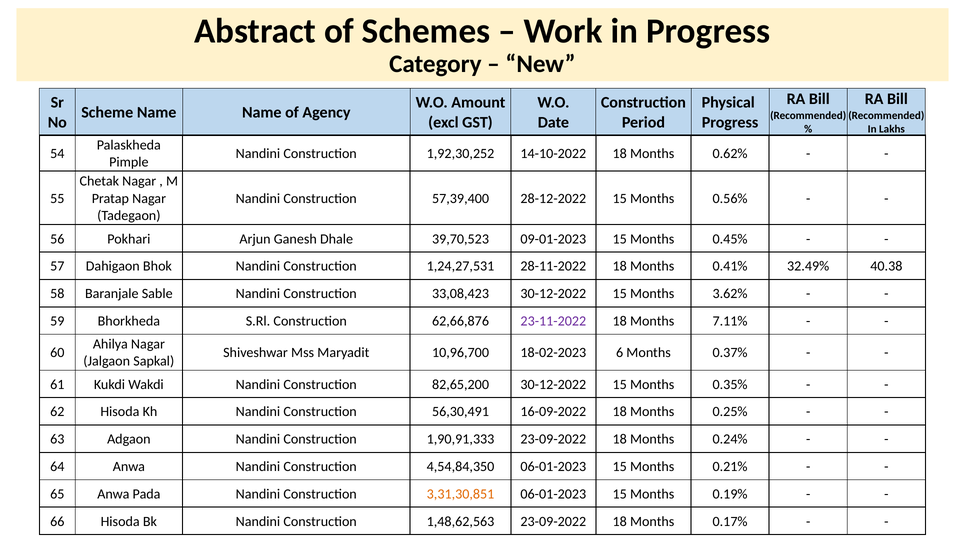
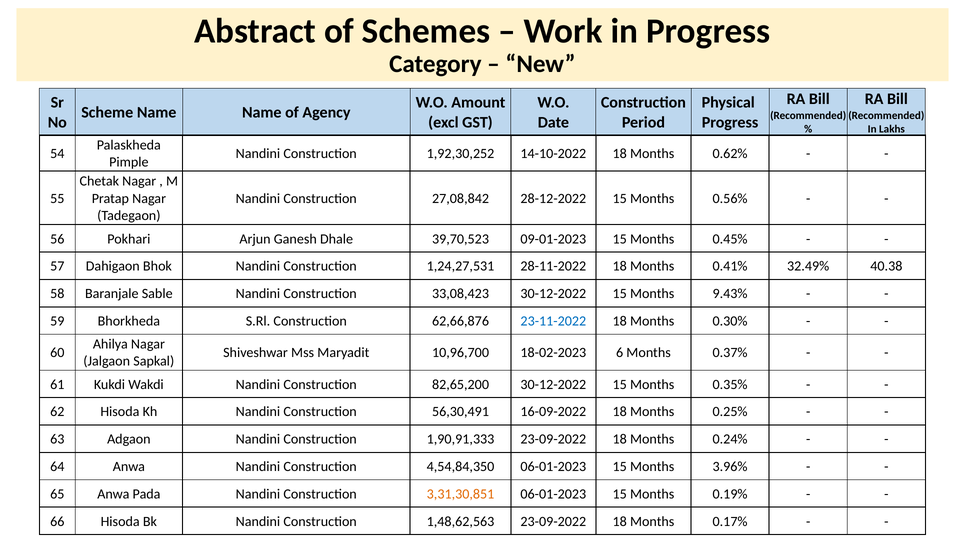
57,39,400: 57,39,400 -> 27,08,842 (461, 198)
3.62%: 3.62% -> 9.43% (730, 294)
23-11-2022 colour: purple -> blue (553, 321)
7.11%: 7.11% -> 0.30% (730, 321)
0.21%: 0.21% -> 3.96% (730, 466)
